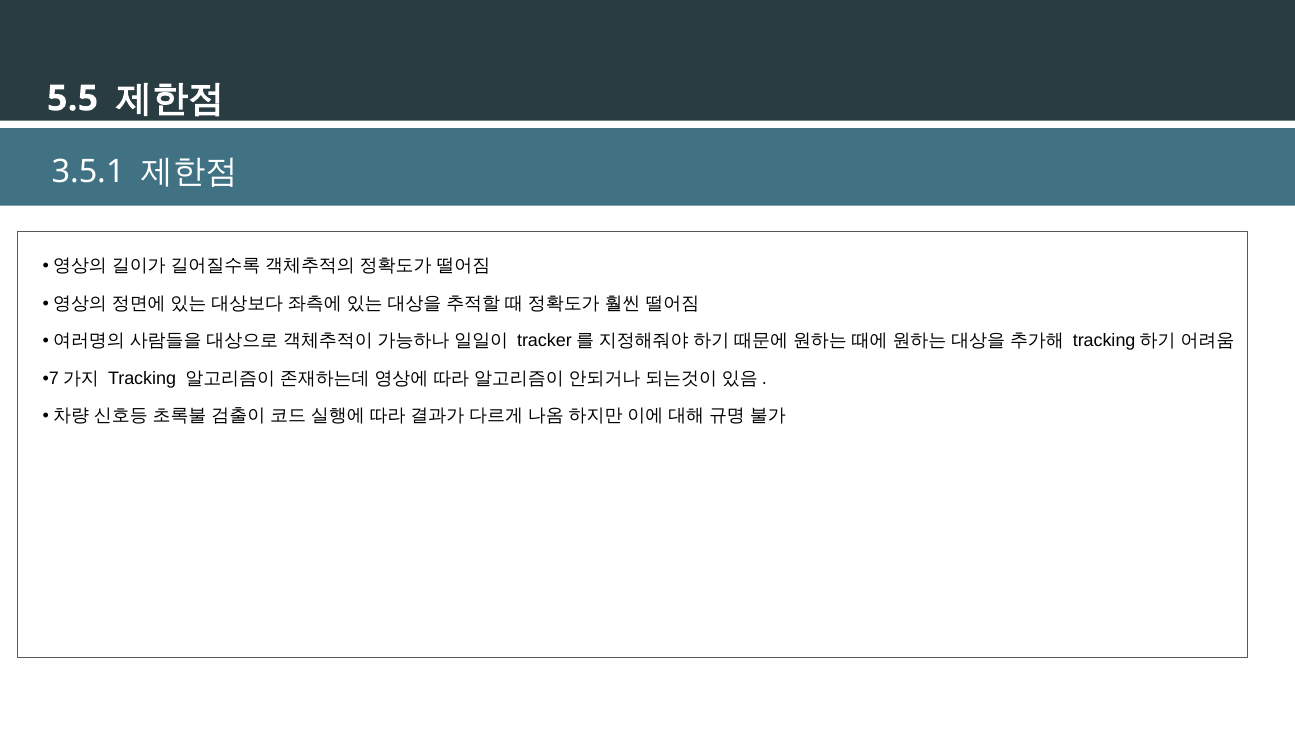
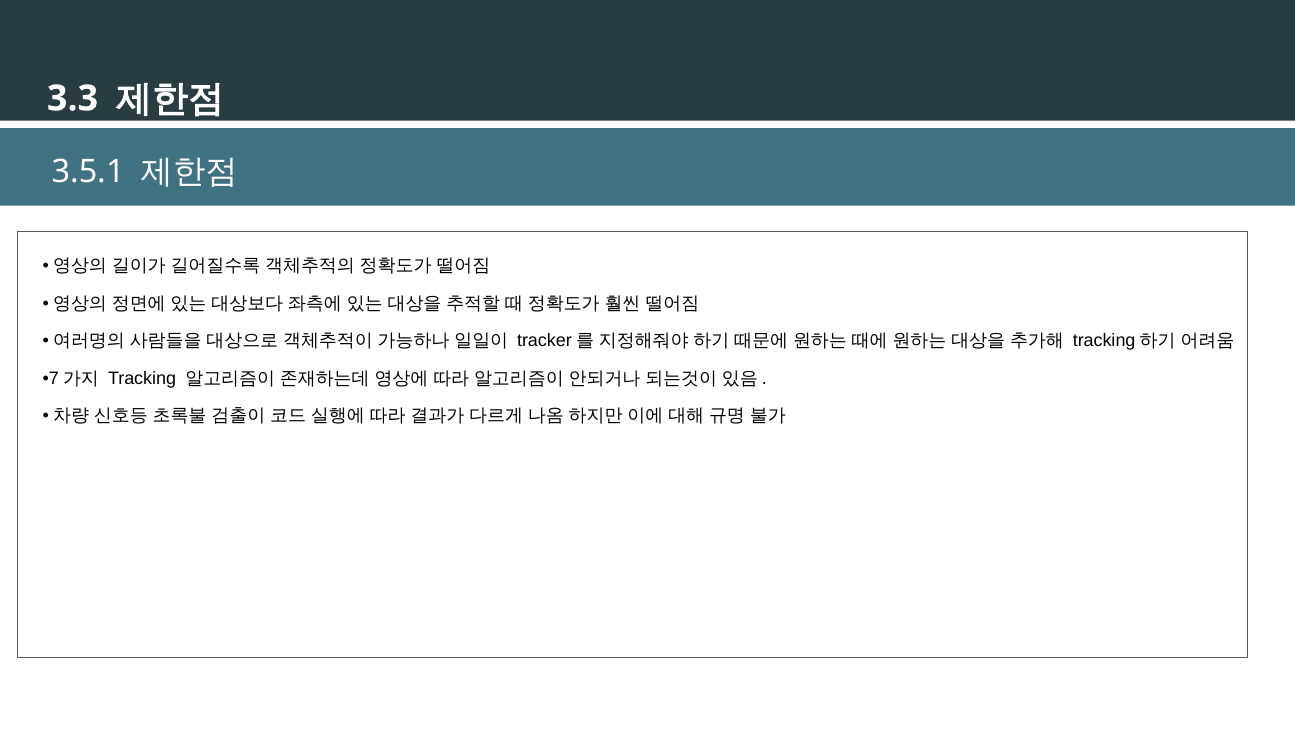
5.5: 5.5 -> 3.3 (73, 98)
